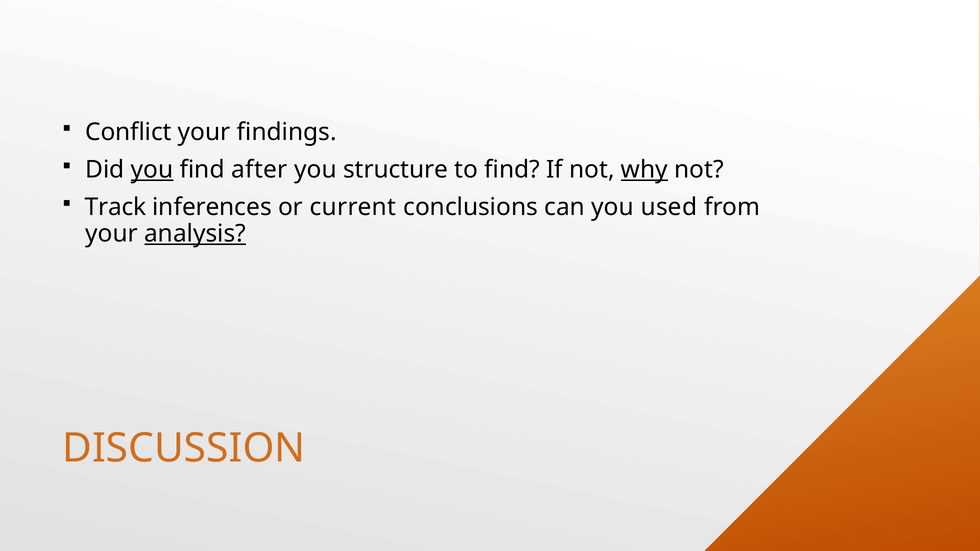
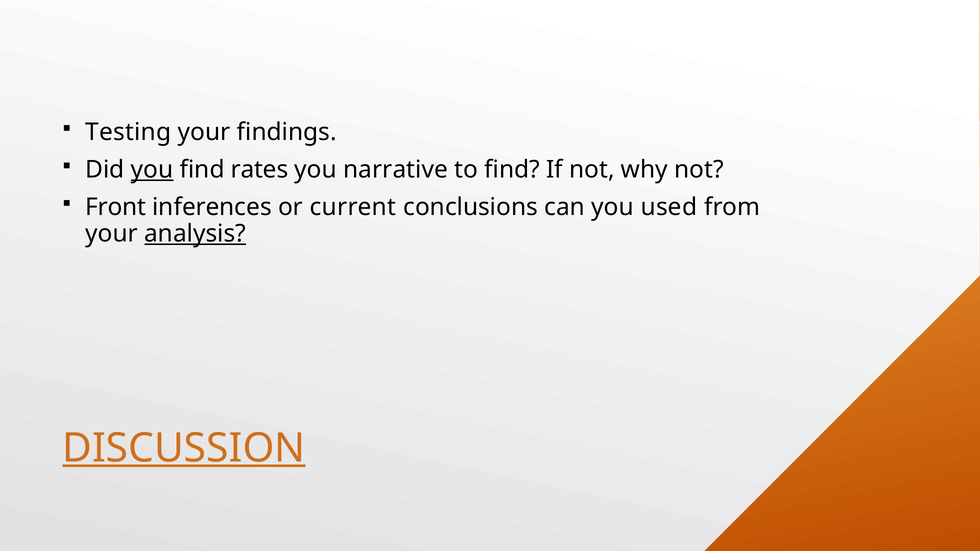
Conflict: Conflict -> Testing (128, 132)
after: after -> rates (260, 170)
structure: structure -> narrative (396, 170)
why underline: present -> none (644, 170)
Track: Track -> Front (116, 207)
DISCUSSION underline: none -> present (184, 449)
